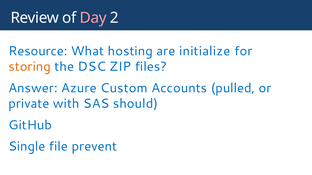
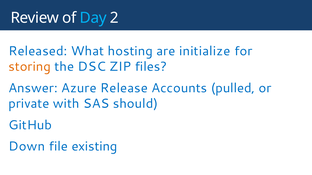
Day colour: pink -> light blue (93, 18)
Resource: Resource -> Released (38, 51)
Custom: Custom -> Release (124, 88)
Single: Single -> Down (27, 147)
prevent: prevent -> existing (94, 147)
